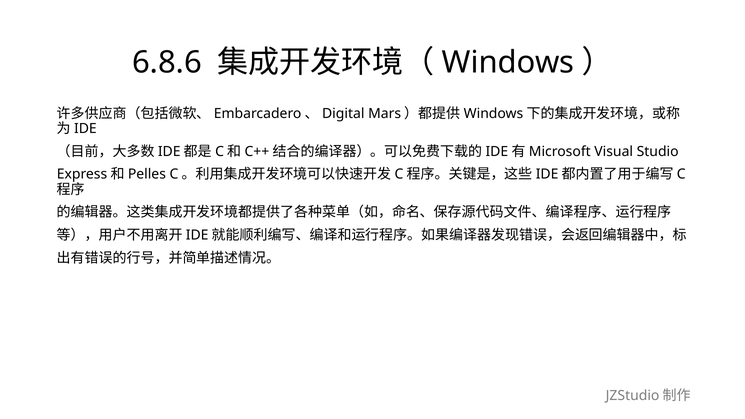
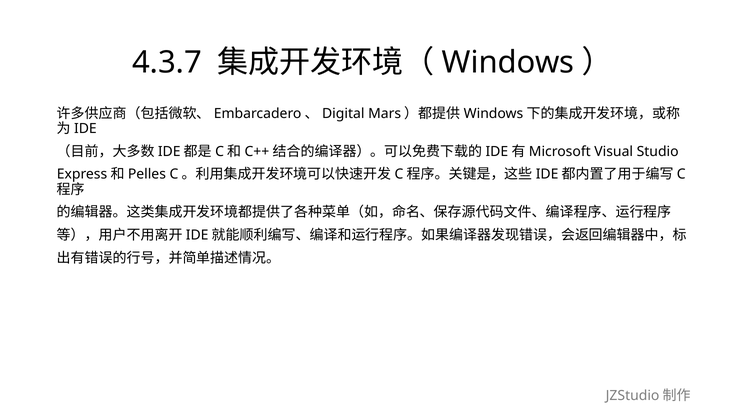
6.8.6: 6.8.6 -> 4.3.7 (167, 63)
